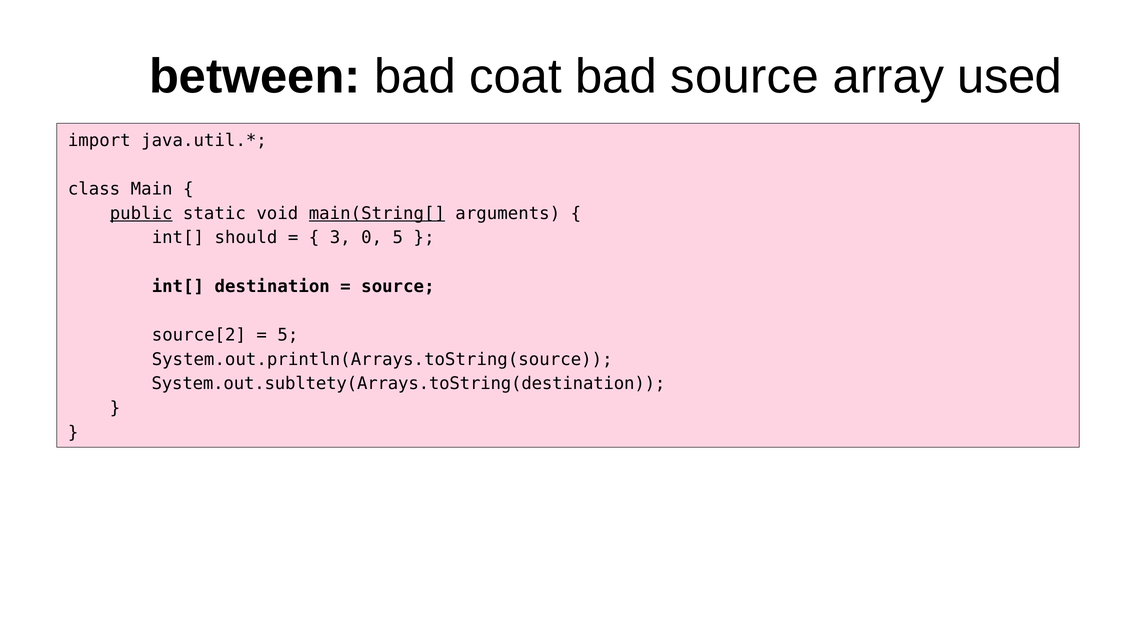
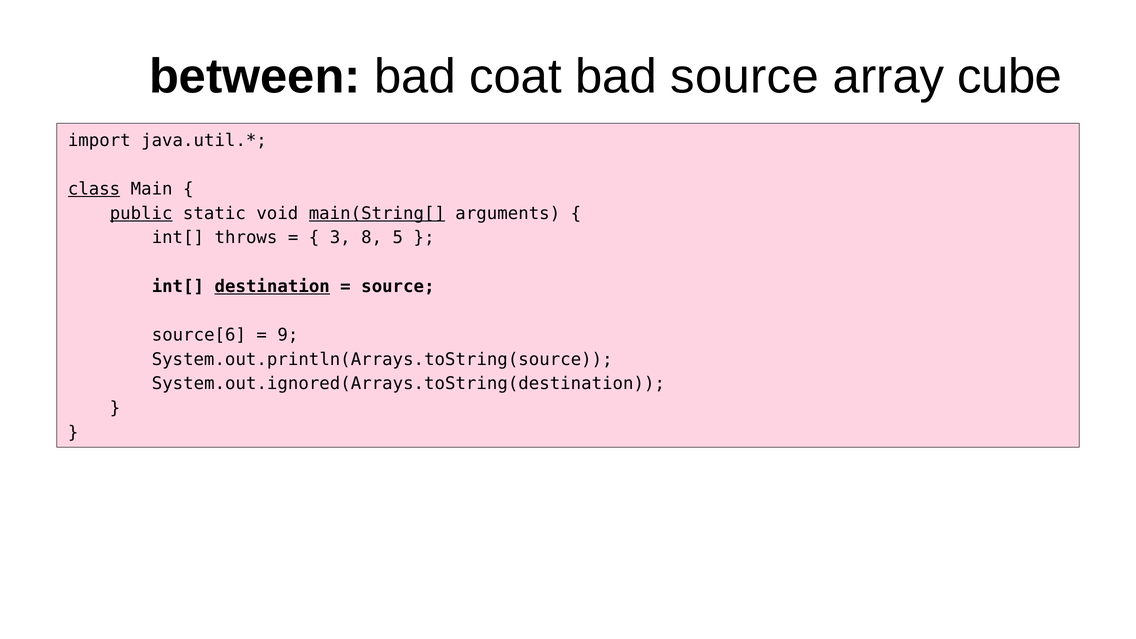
used: used -> cube (1010, 76)
class underline: none -> present (94, 189)
should: should -> throws (246, 238)
0: 0 -> 8 (372, 238)
destination underline: none -> present (272, 286)
source[2: source[2 -> source[6 (199, 335)
5: 5 -> 9 (288, 335)
System.out.subltety(Arrays.toString(destination: System.out.subltety(Arrays.toString(destination -> System.out.ignored(Arrays.toString(destination (408, 384)
